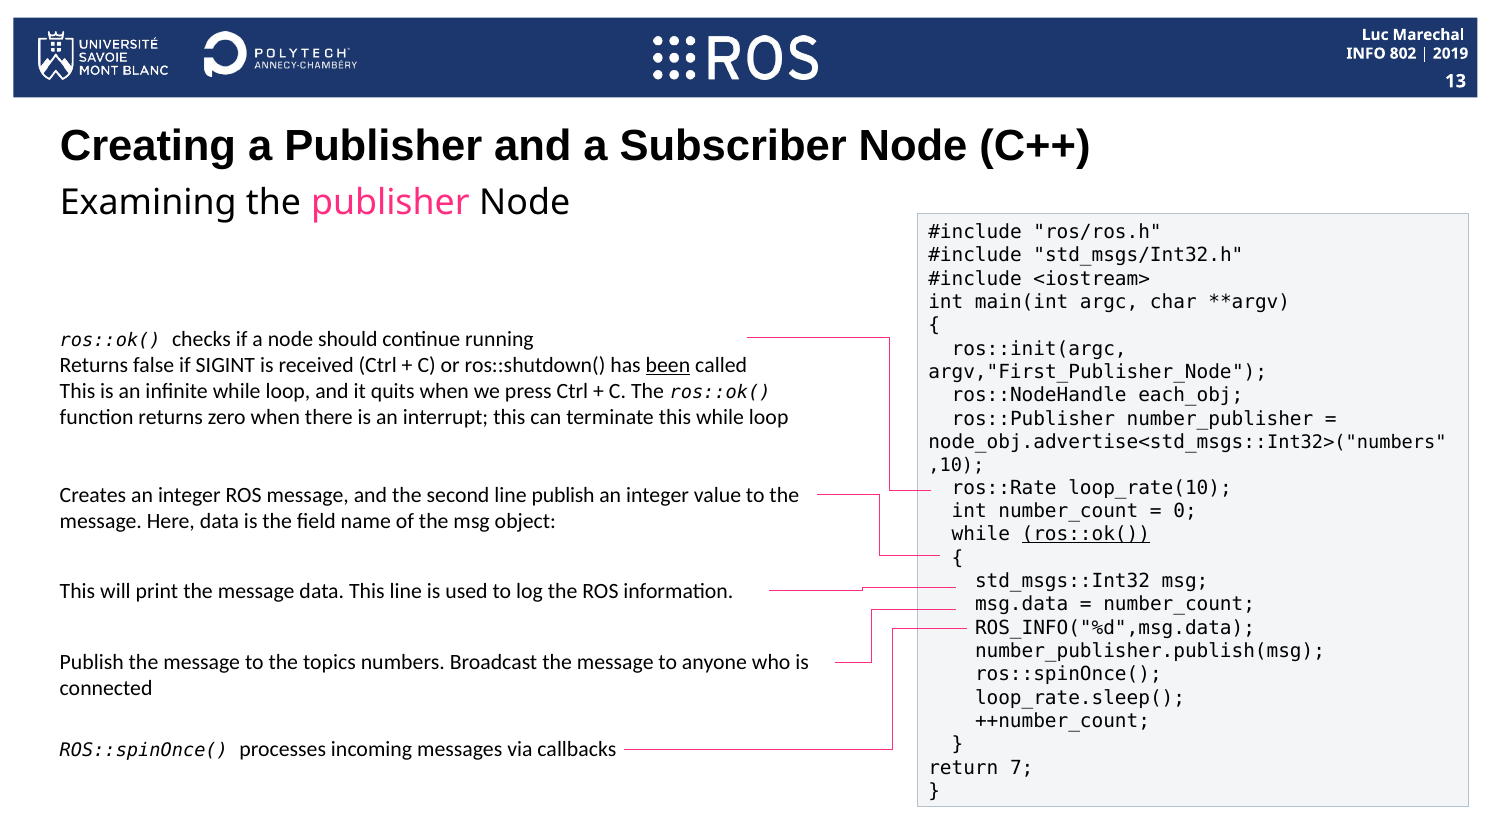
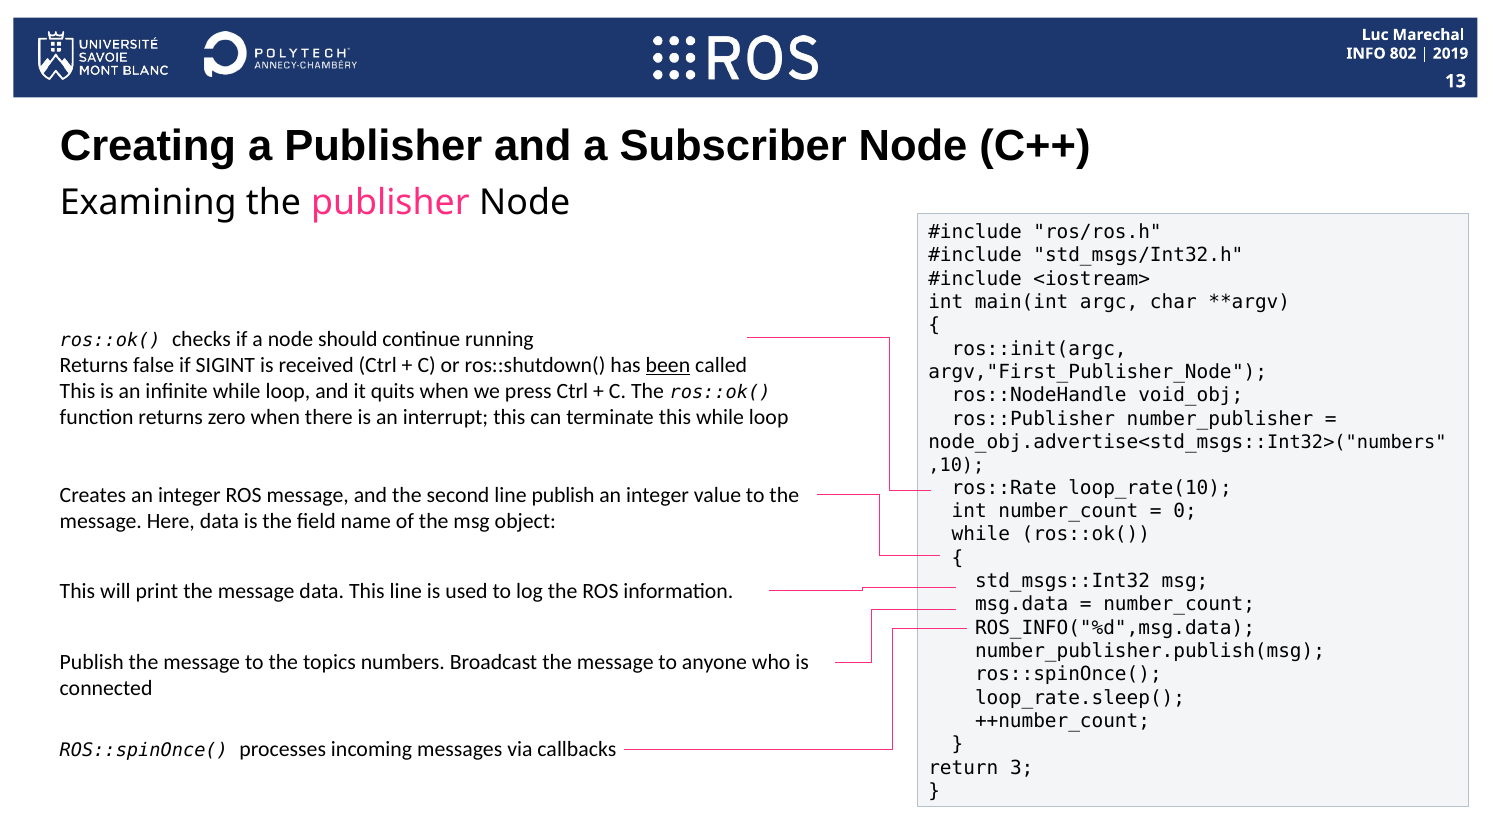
each_obj: each_obj -> void_obj (1191, 395)
ros::ok( underline: present -> none (1086, 534)
7: 7 -> 3 (1022, 768)
